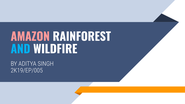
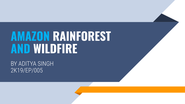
AMAZON colour: pink -> light blue (30, 37)
